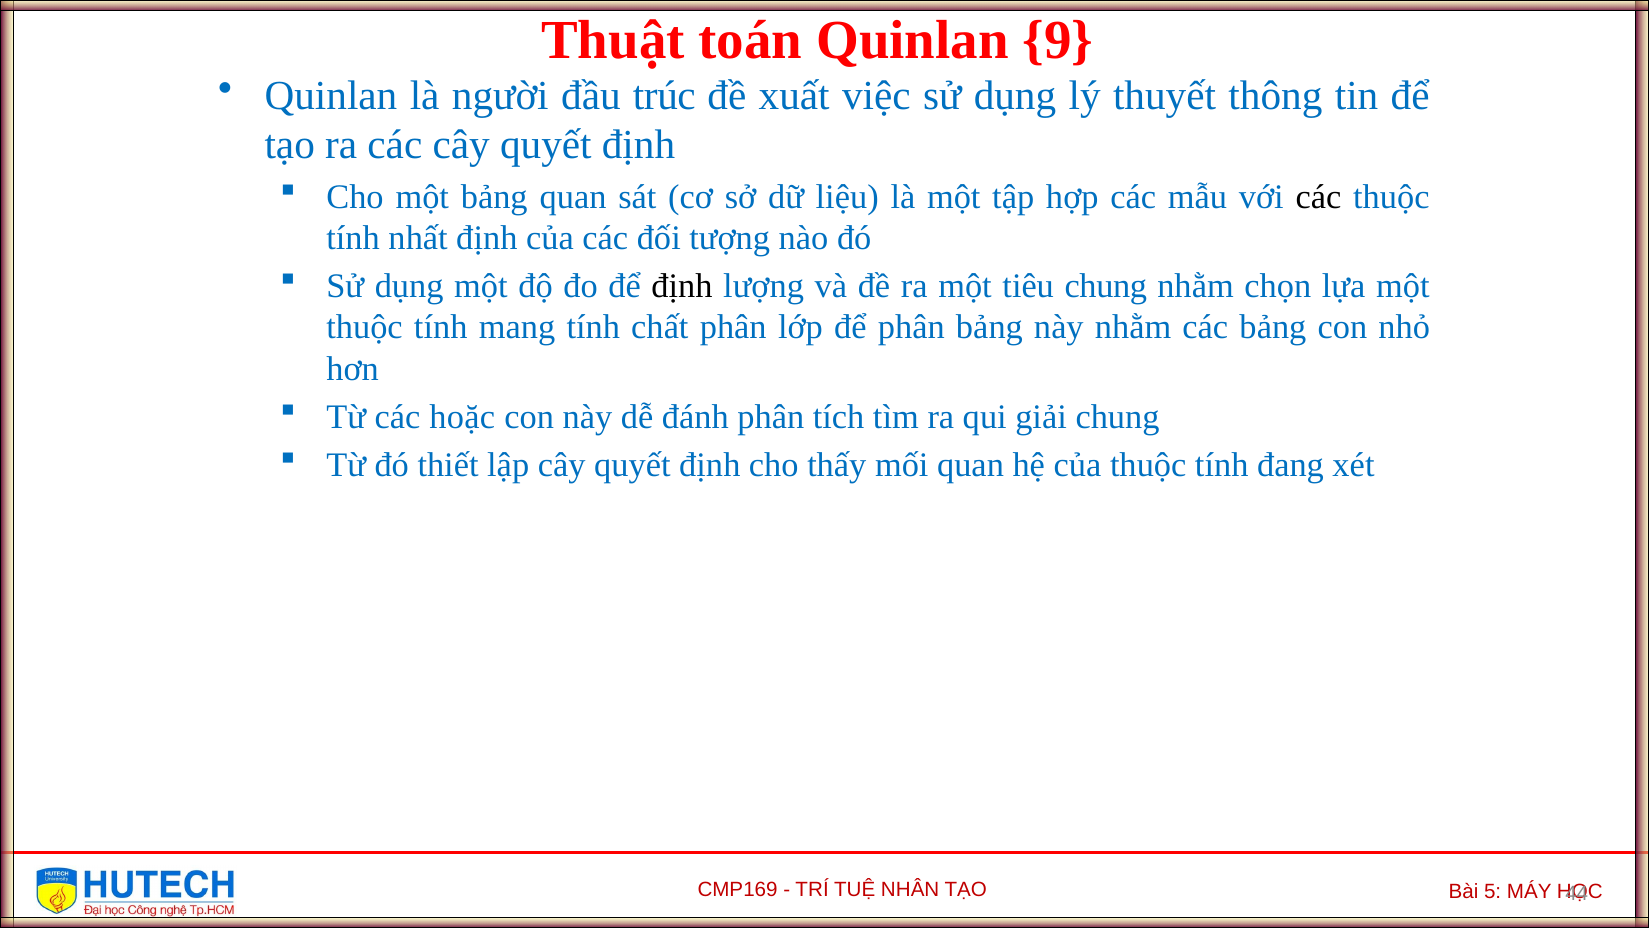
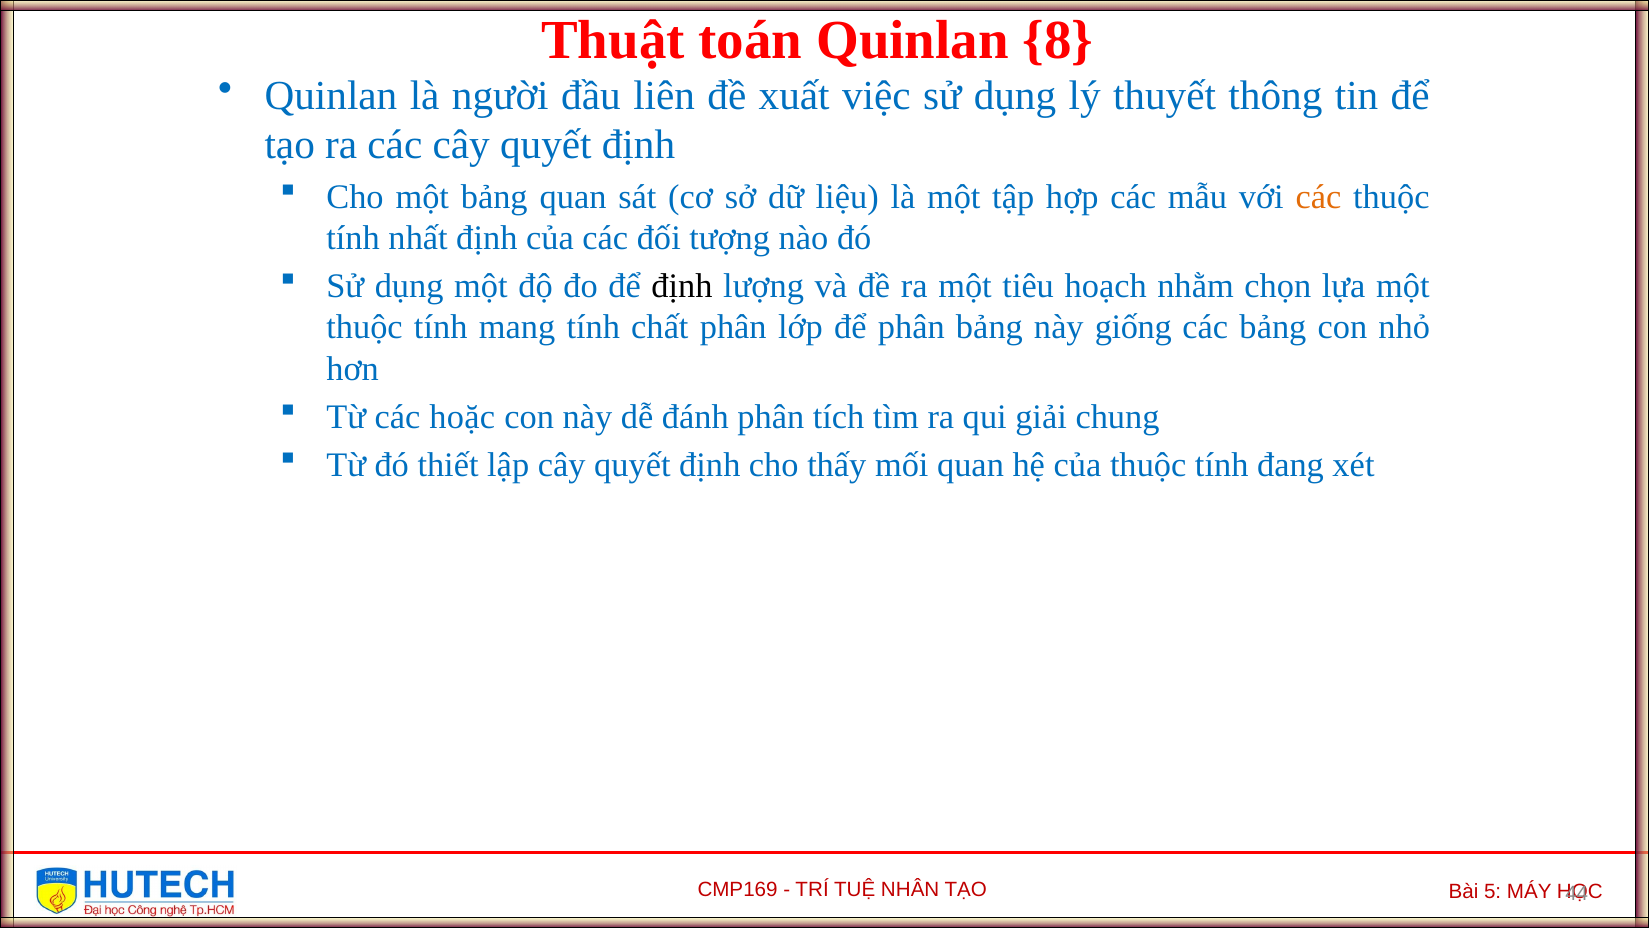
9: 9 -> 8 (1058, 40)
trúc: trúc -> liên (664, 96)
các colour: black -> orange (1318, 197)
tiêu chung: chung -> hoạch (1106, 286)
này nhằm: nhằm -> giống (1133, 327)
